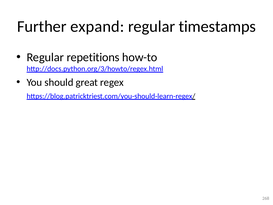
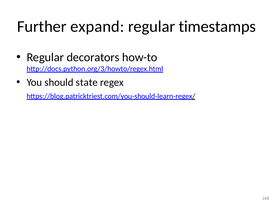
repetitions: repetitions -> decorators (93, 57)
great: great -> state (87, 82)
